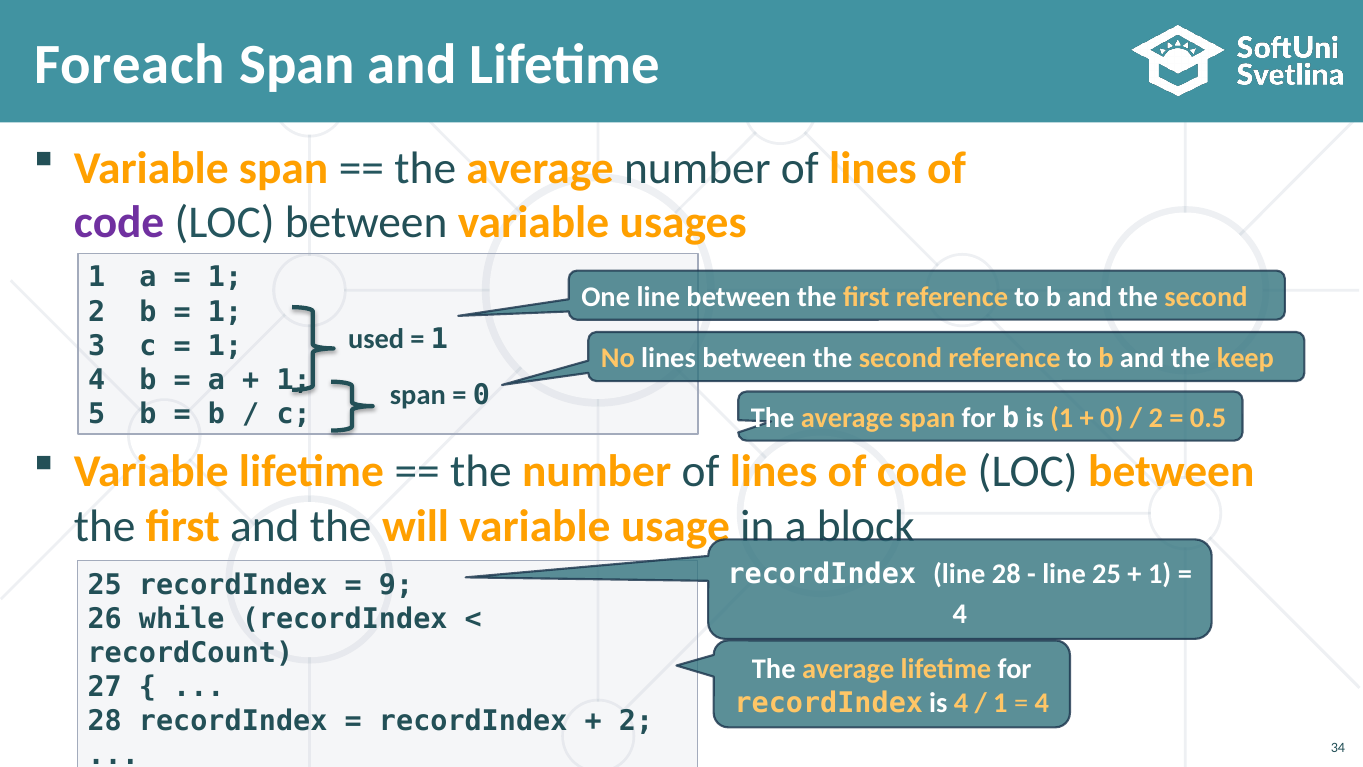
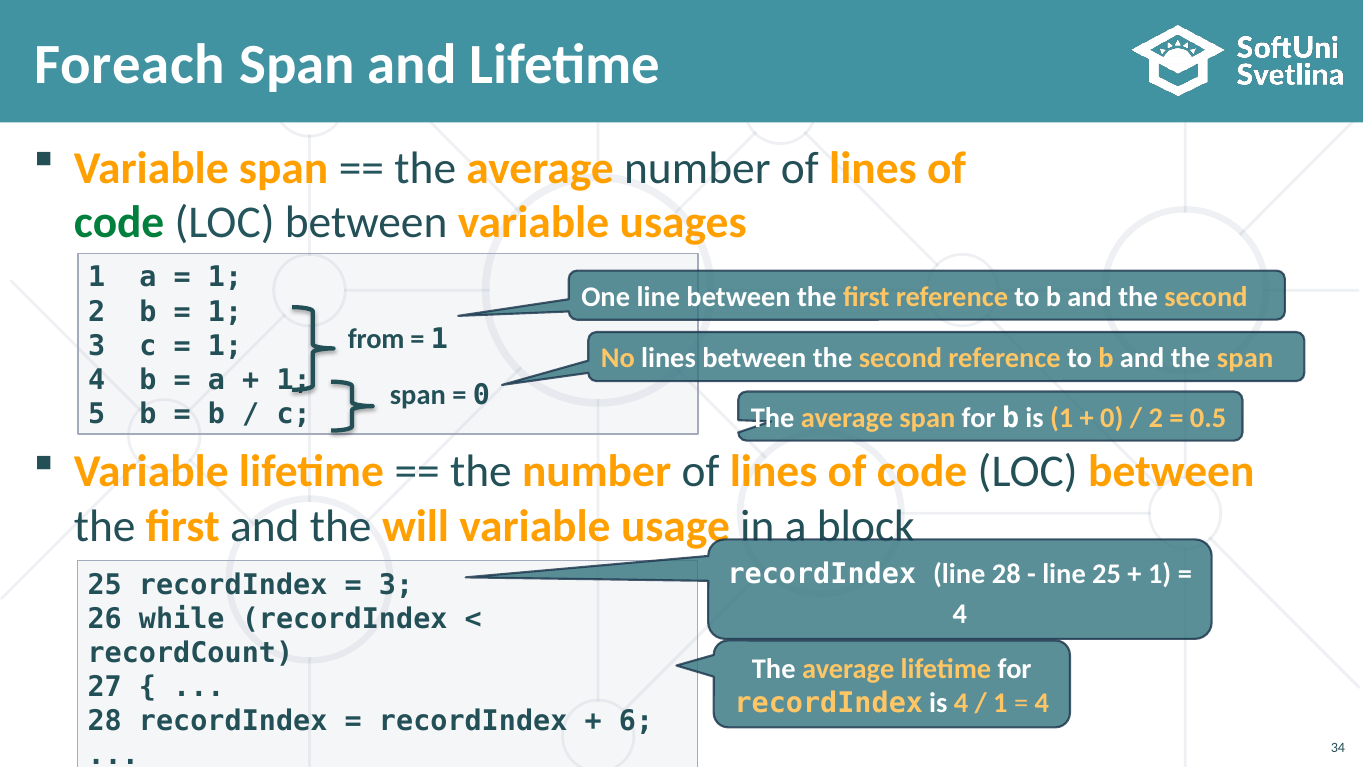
code colour: purple -> green (119, 223)
used: used -> from (376, 339)
the keep: keep -> span (1245, 358)
9: 9 -> 3 (396, 585)
2: 2 -> 6 (636, 721)
